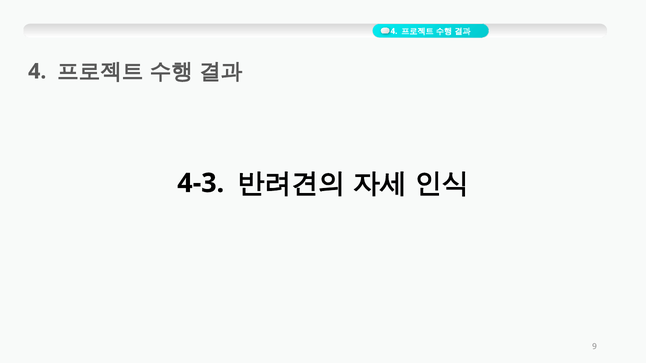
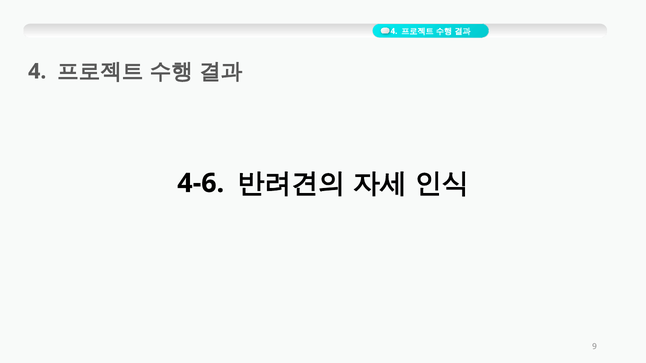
4-3: 4-3 -> 4-6 (201, 183)
